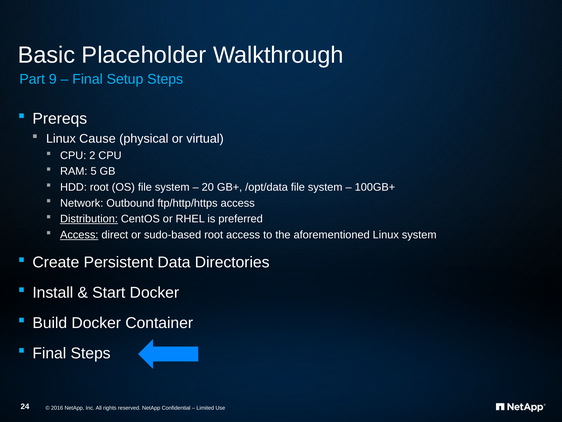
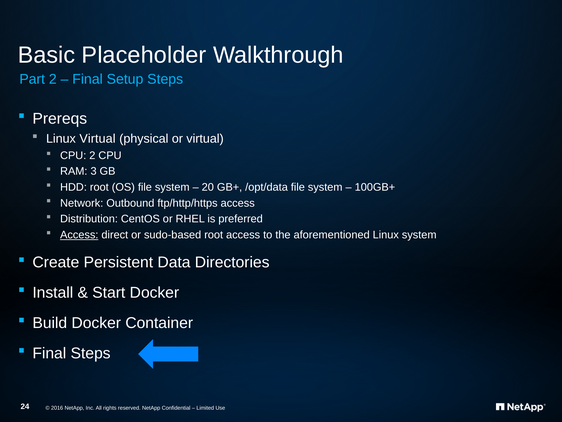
Part 9: 9 -> 2 (53, 79)
Linux Cause: Cause -> Virtual (97, 139)
5: 5 -> 3 (94, 171)
Distribution underline: present -> none (89, 219)
